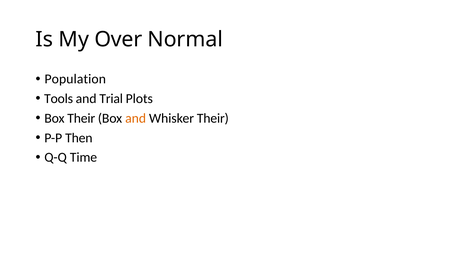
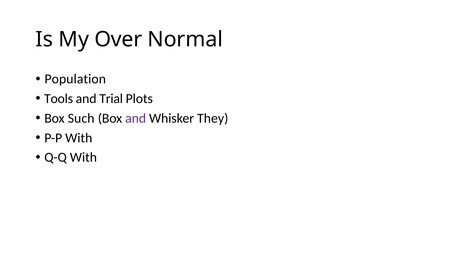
Box Their: Their -> Such (81, 118)
and colour: orange -> purple (136, 118)
Whisker Their: Their -> They (213, 118)
P-P Then: Then -> With (79, 138)
Q-Q Time: Time -> With (83, 157)
